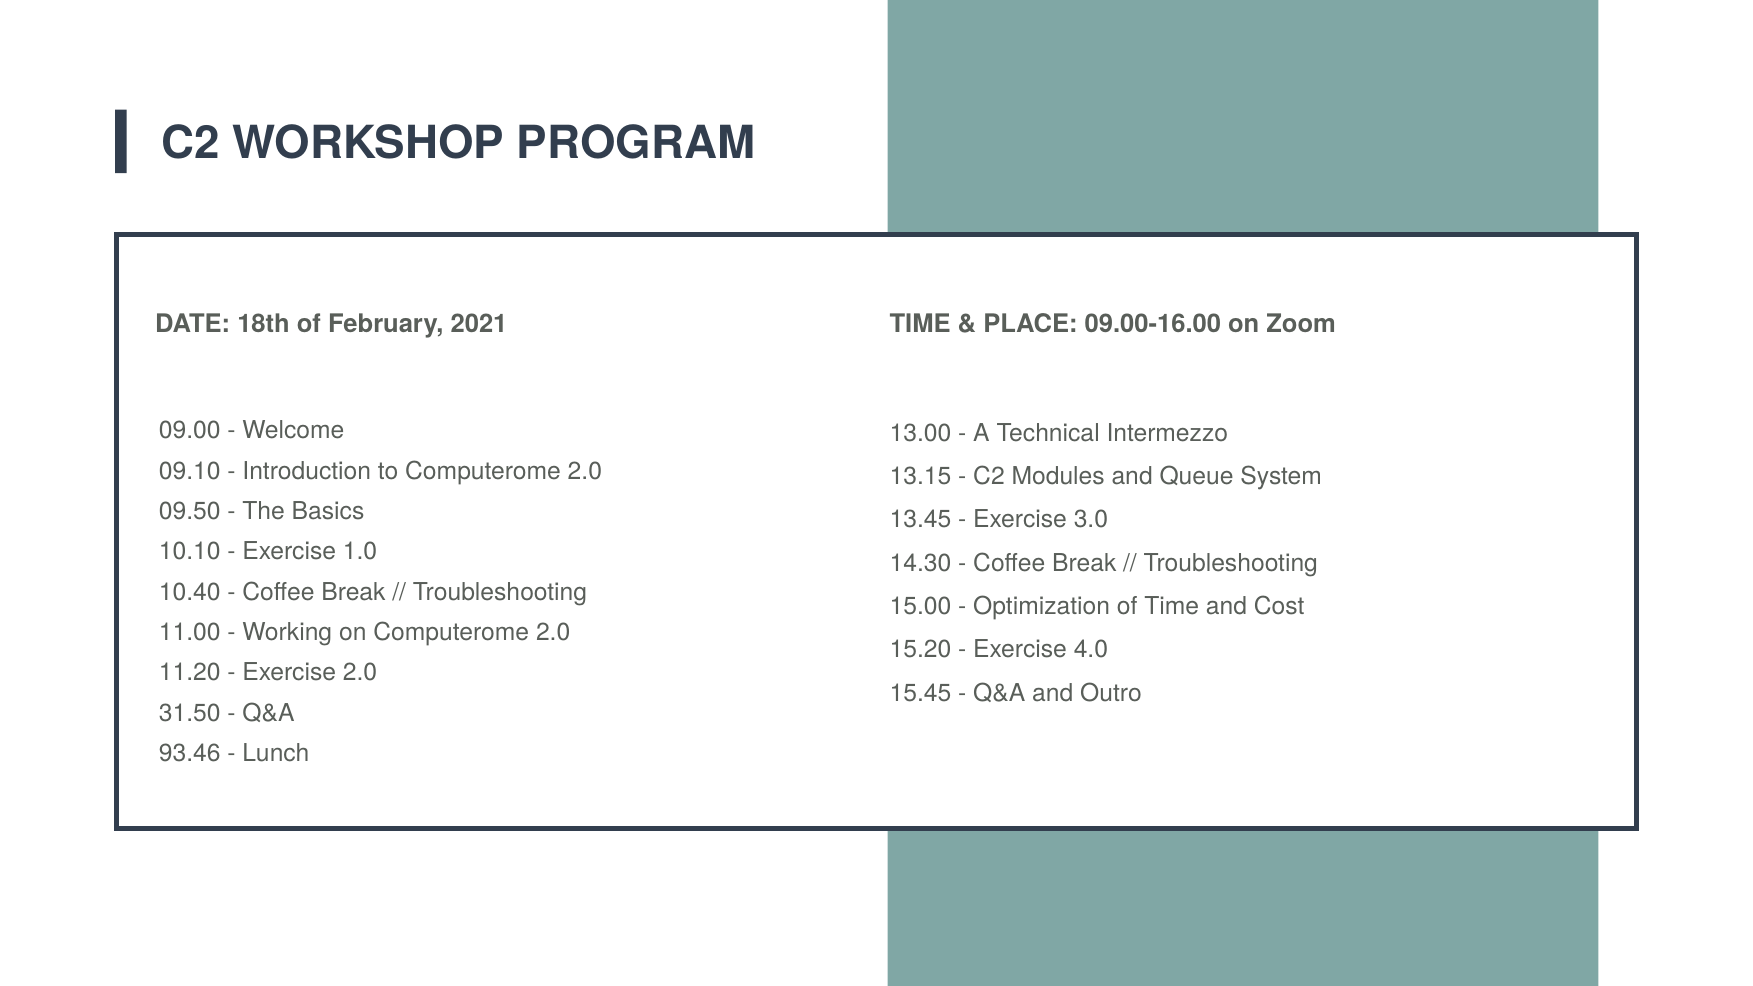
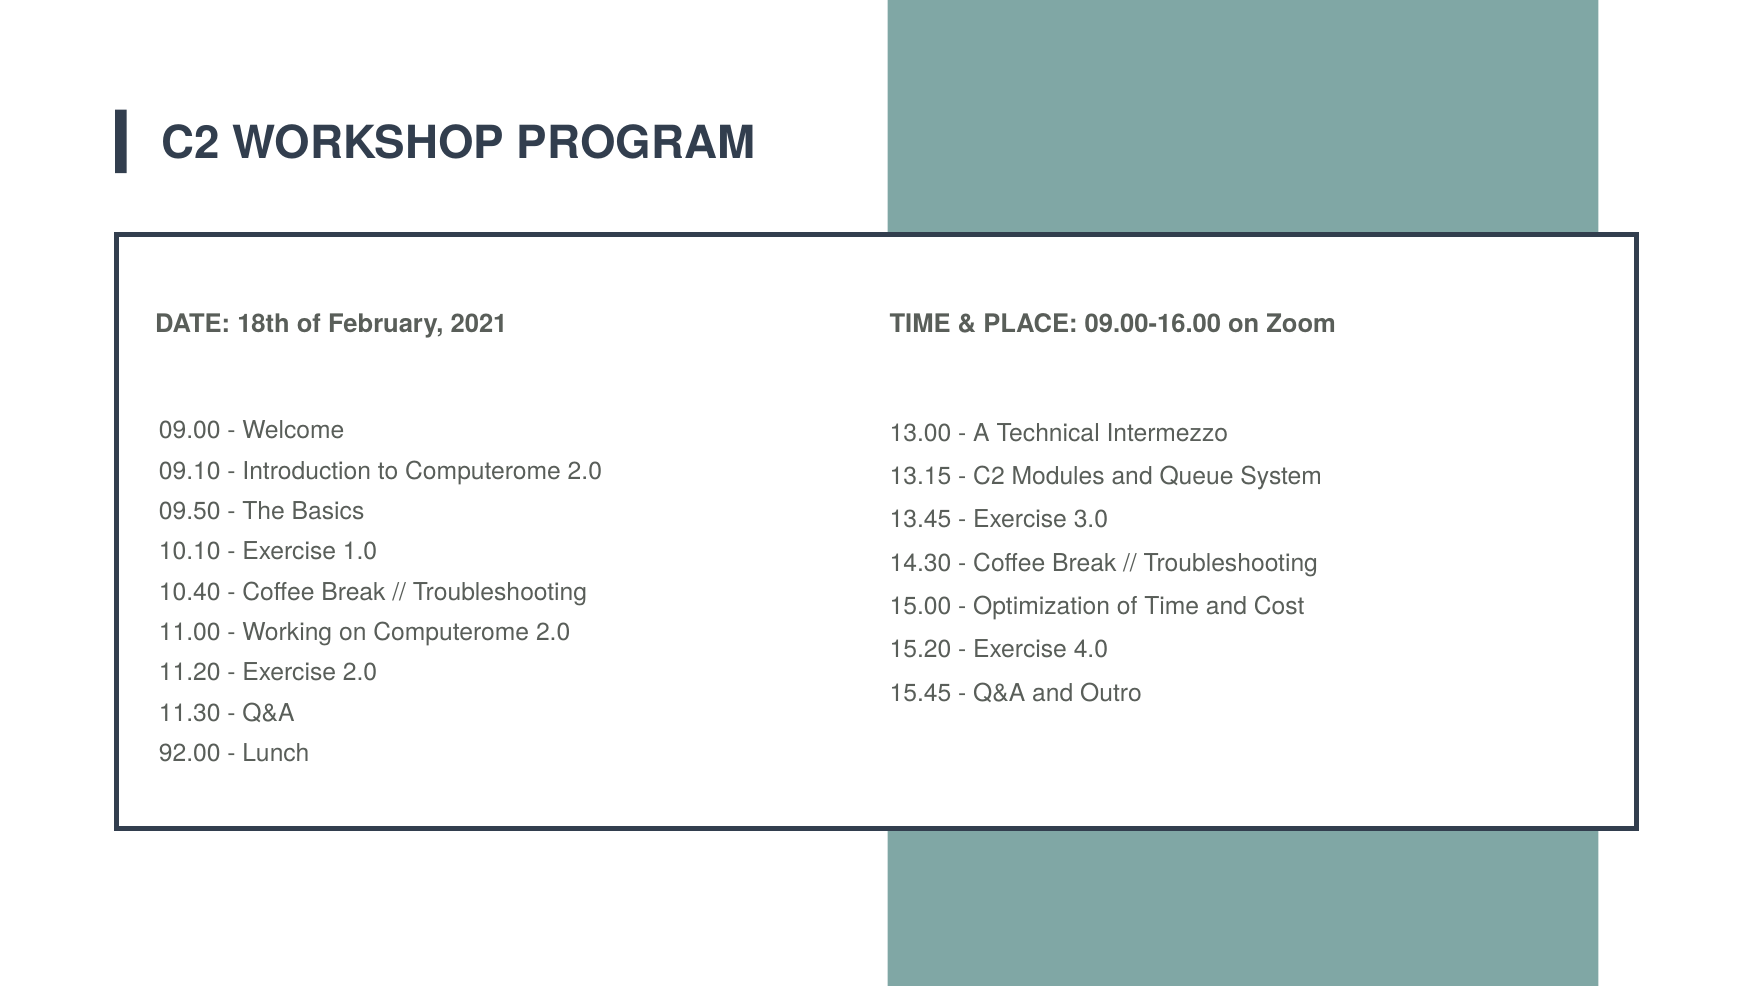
31.50: 31.50 -> 11.30 (190, 713)
93.46: 93.46 -> 92.00 (190, 754)
